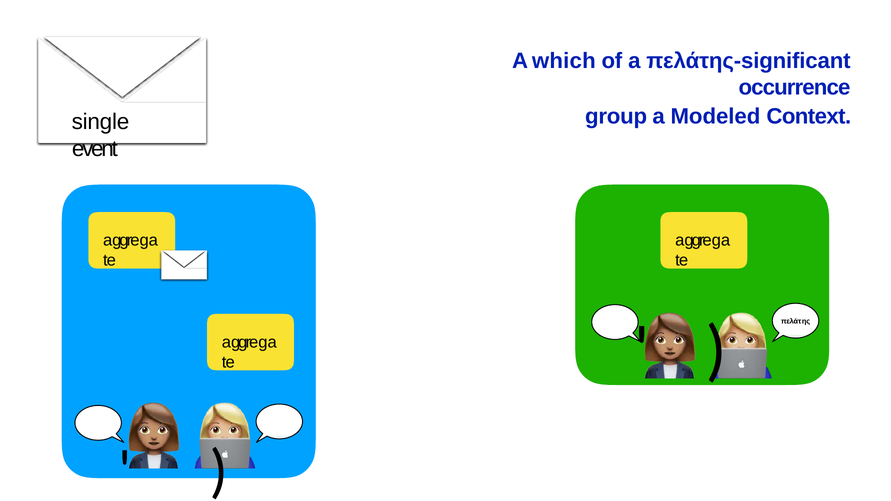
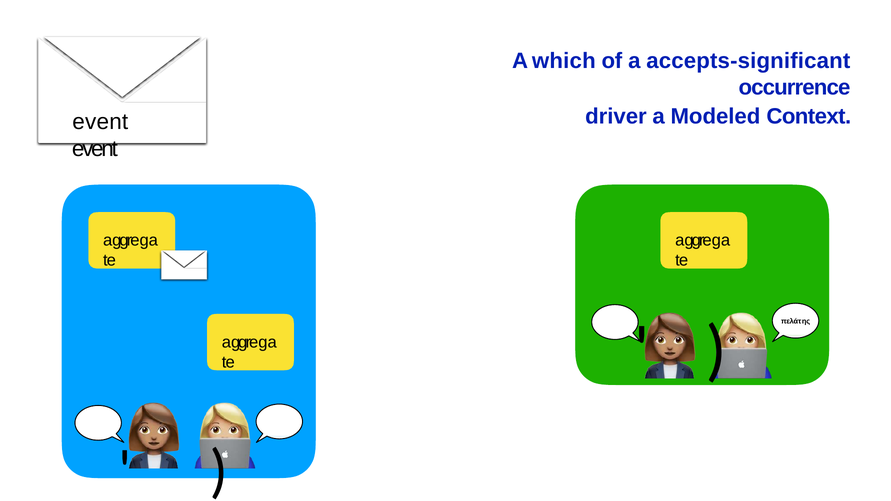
πελάτης-significant: πελάτης-significant -> accepts-significant (748, 61)
group: group -> driver (616, 117)
single: single -> event (100, 122)
